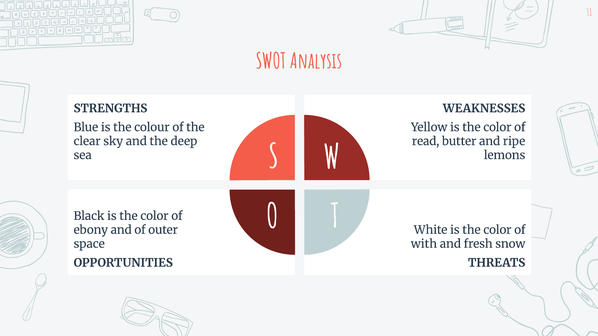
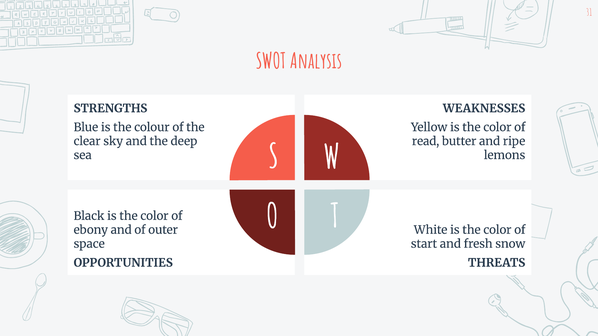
with: with -> start (424, 244)
